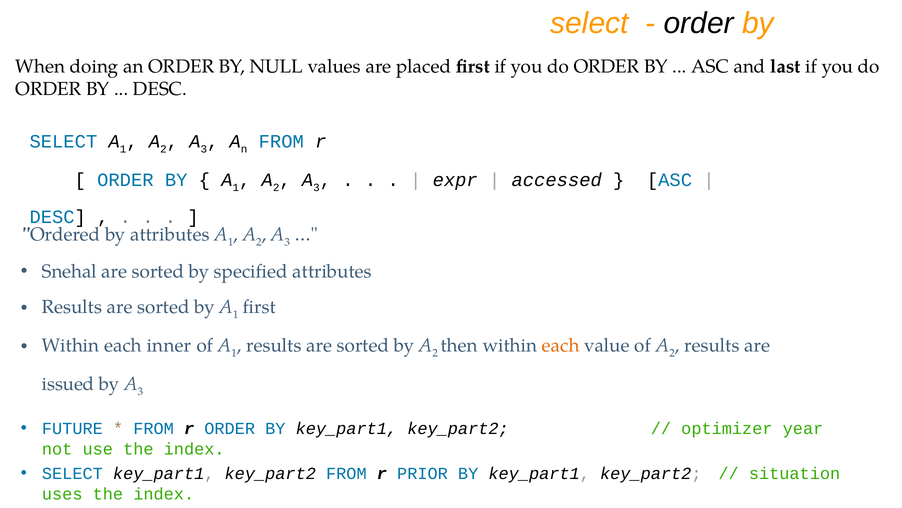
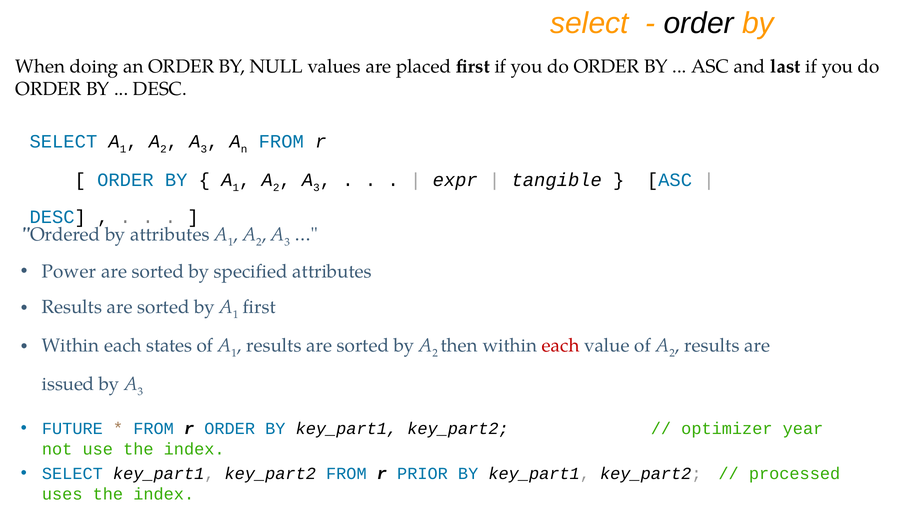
accessed: accessed -> tangible (557, 180)
Snehal: Snehal -> Power (69, 271)
inner: inner -> states (169, 345)
each colour: orange -> red (561, 345)
situation: situation -> processed (795, 473)
